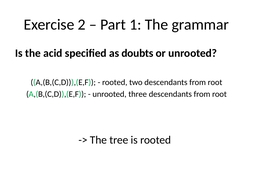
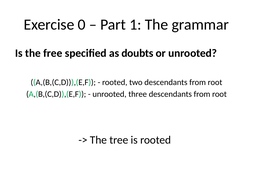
2: 2 -> 0 (82, 24)
acid: acid -> free (53, 53)
